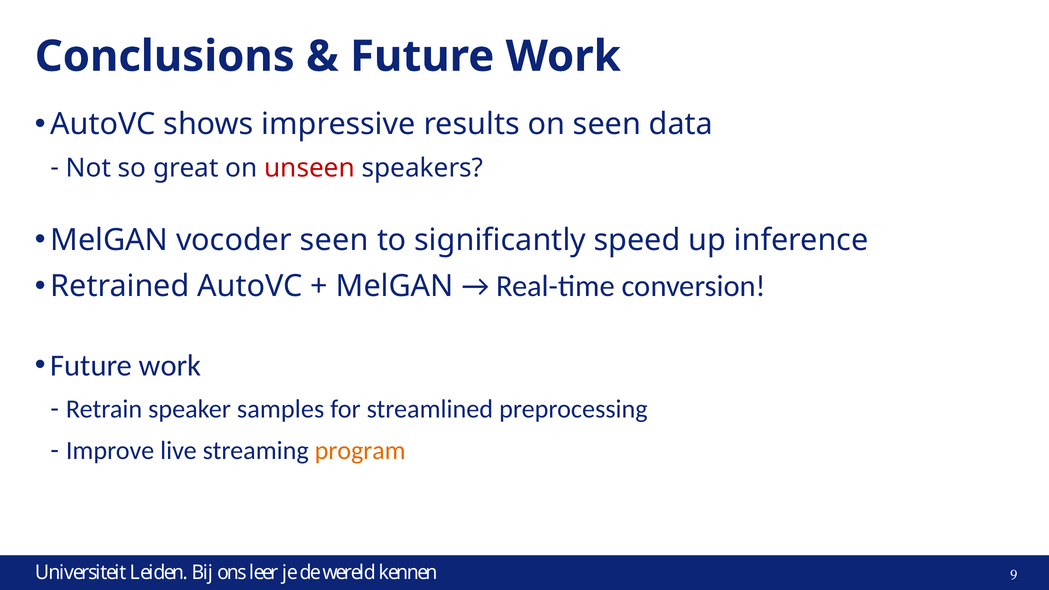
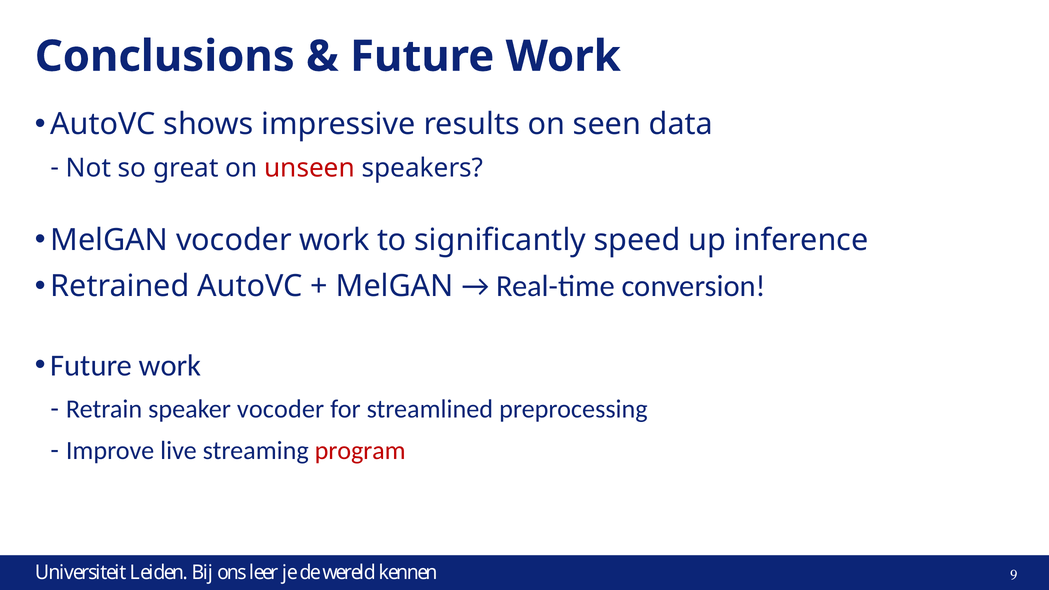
vocoder seen: seen -> work (335, 240)
speaker samples: samples -> vocoder (281, 409)
program colour: orange -> red (360, 451)
